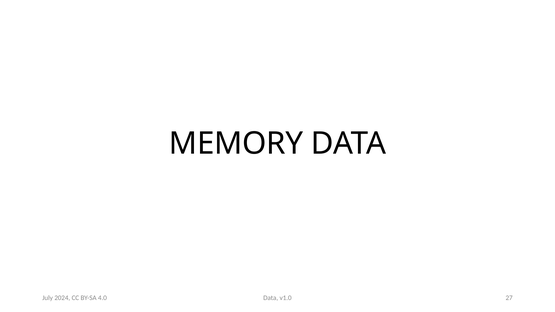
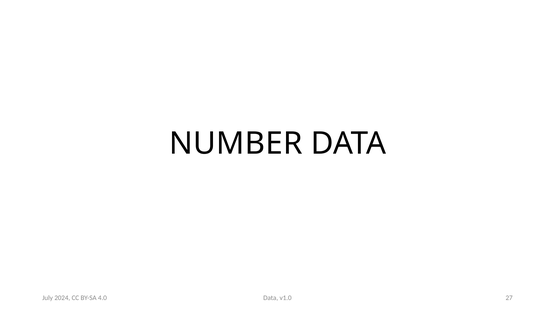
MEMORY: MEMORY -> NUMBER (236, 144)
